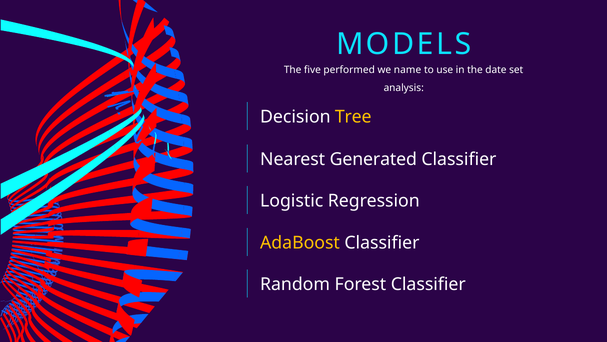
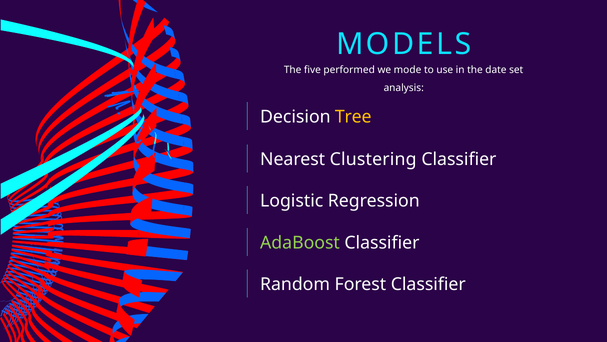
name: name -> mode (408, 70)
Generated: Generated -> Clustering (373, 159)
AdaBoost colour: yellow -> light green (300, 242)
